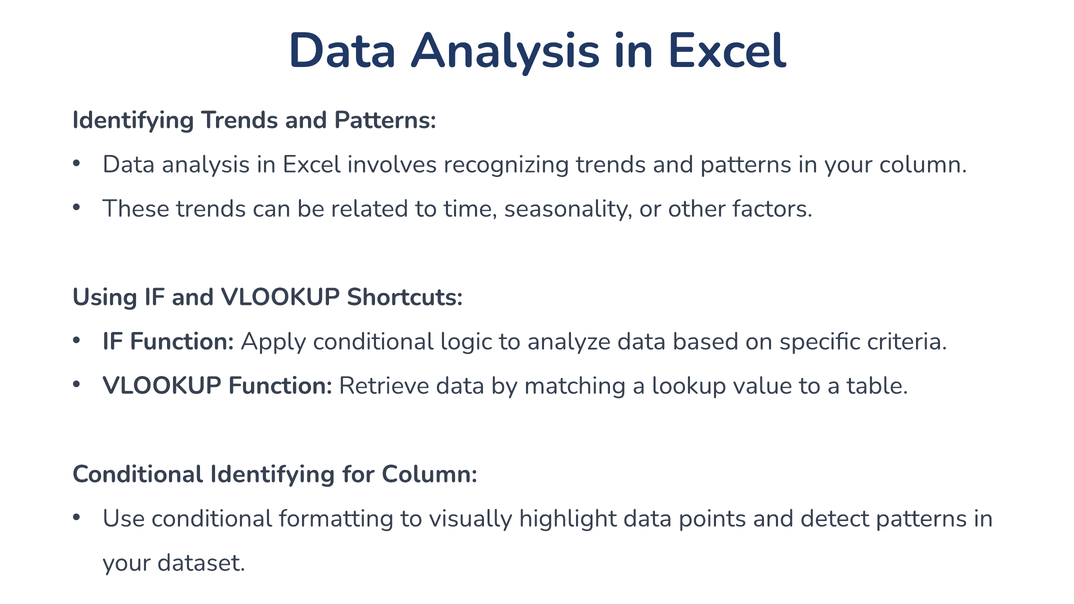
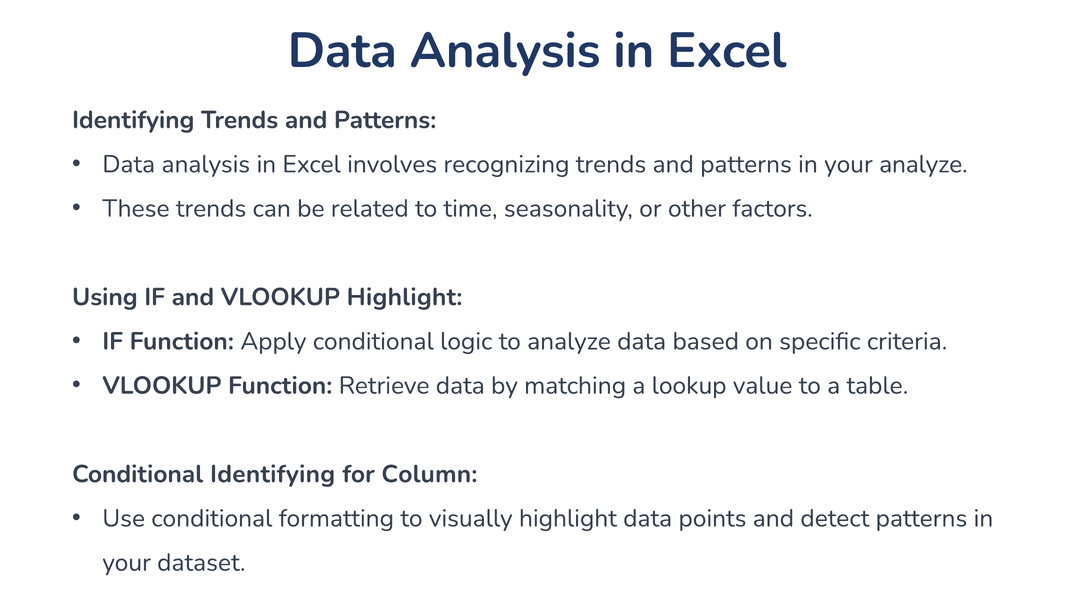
your column: column -> analyze (923, 164)
VLOOKUP Shortcuts: Shortcuts -> Highlight (405, 297)
